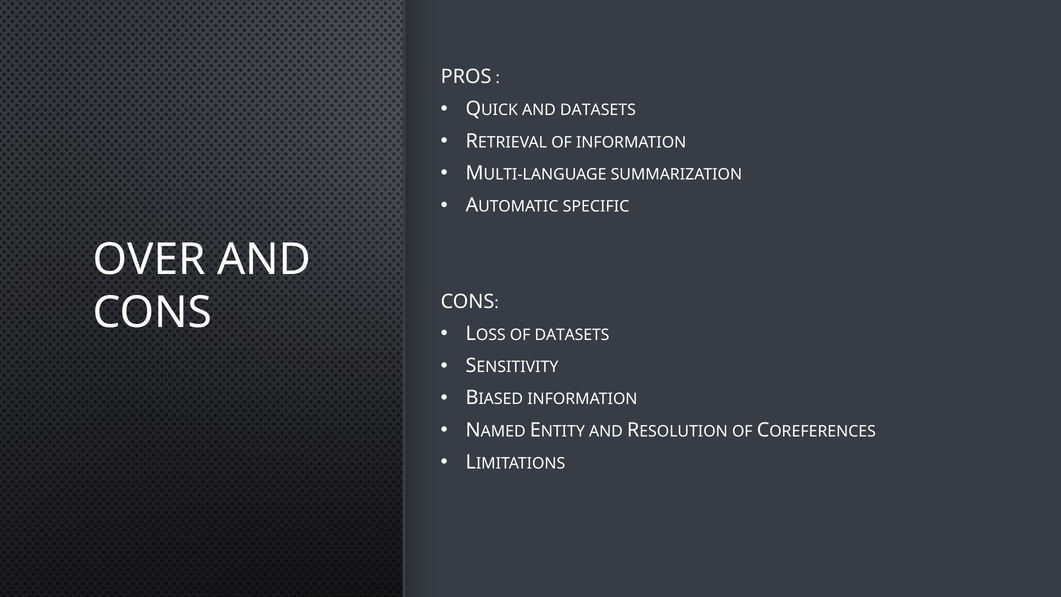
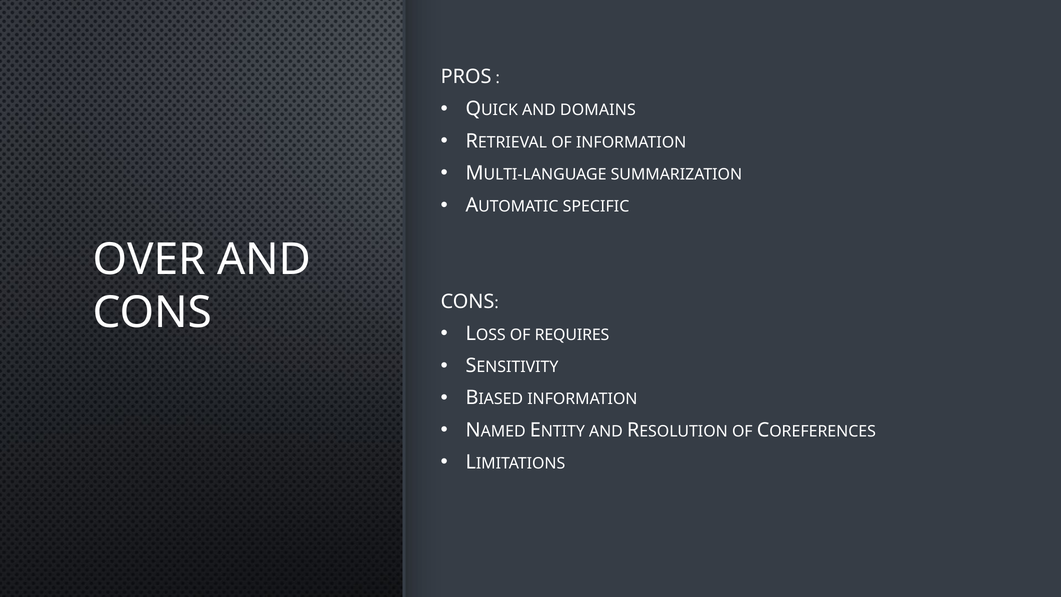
AND DATASETS: DATASETS -> DOMAINS (598, 110)
OF DATASETS: DATASETS -> REQUIRES (572, 335)
